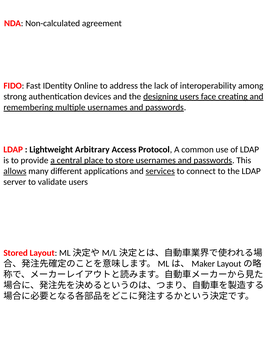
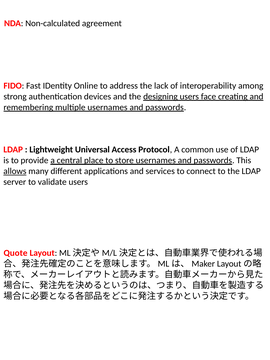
Arbitrary: Arbitrary -> Universal (92, 150)
services underline: present -> none (160, 171)
Stored: Stored -> Quote (16, 253)
